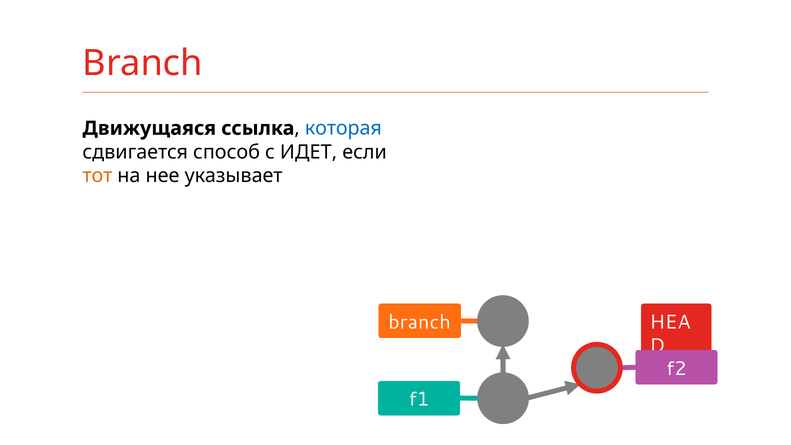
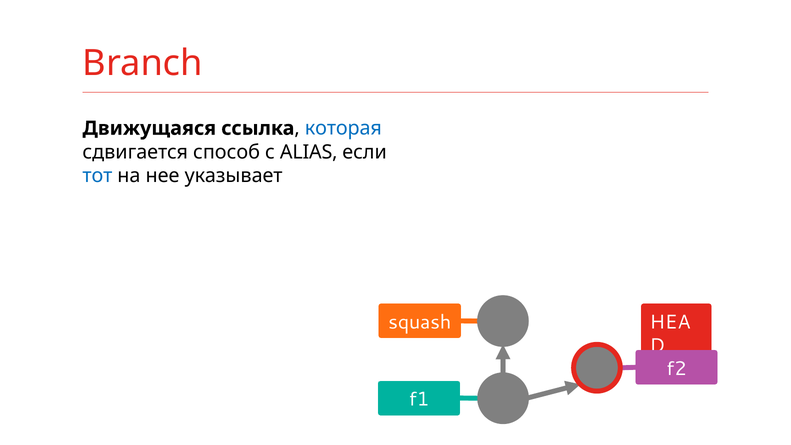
ИДЕТ: ИДЕТ -> ALIAS (309, 152)
тот colour: orange -> blue (97, 176)
branch: branch -> squash (420, 322)
